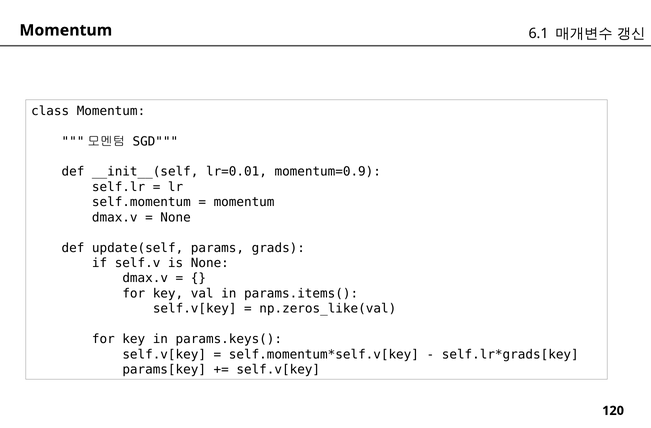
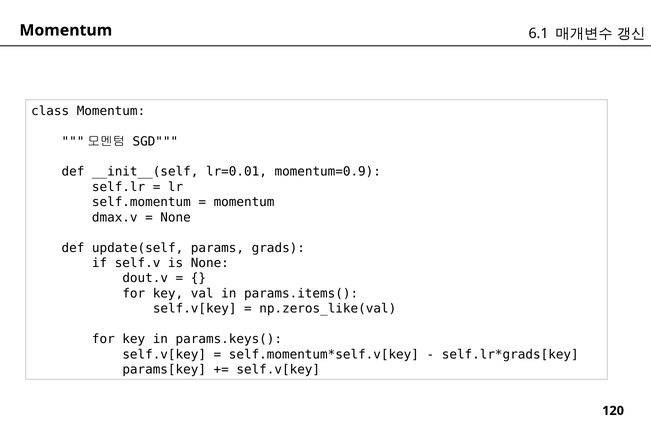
dmax.v: dmax.v -> dout.v (145, 278)
